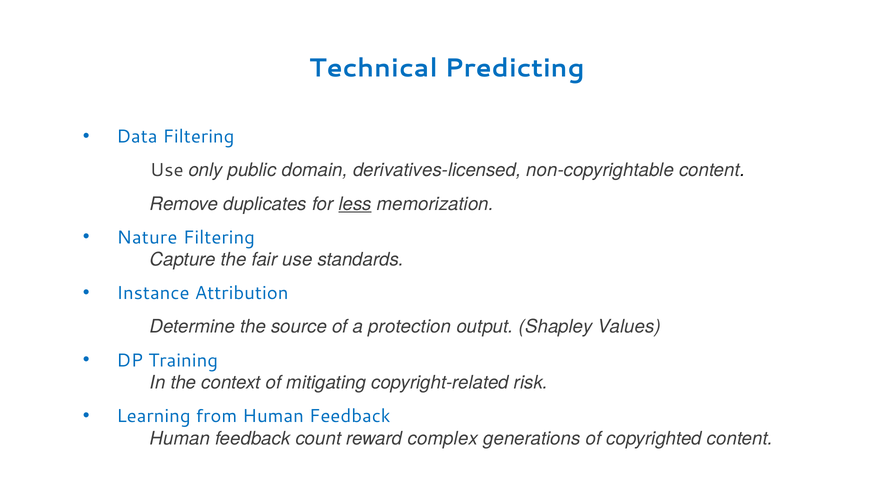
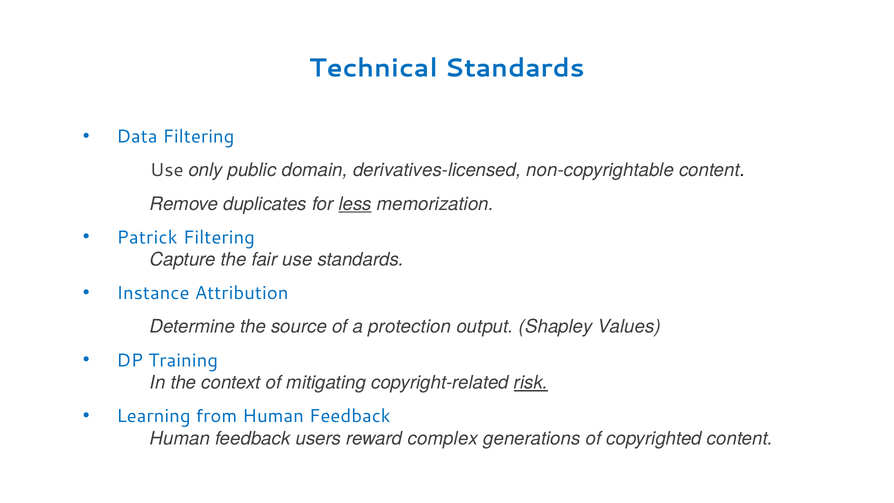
Technical Predicting: Predicting -> Standards (515, 68)
Nature: Nature -> Patrick (147, 237)
risk underline: none -> present (531, 383)
count: count -> users (318, 439)
